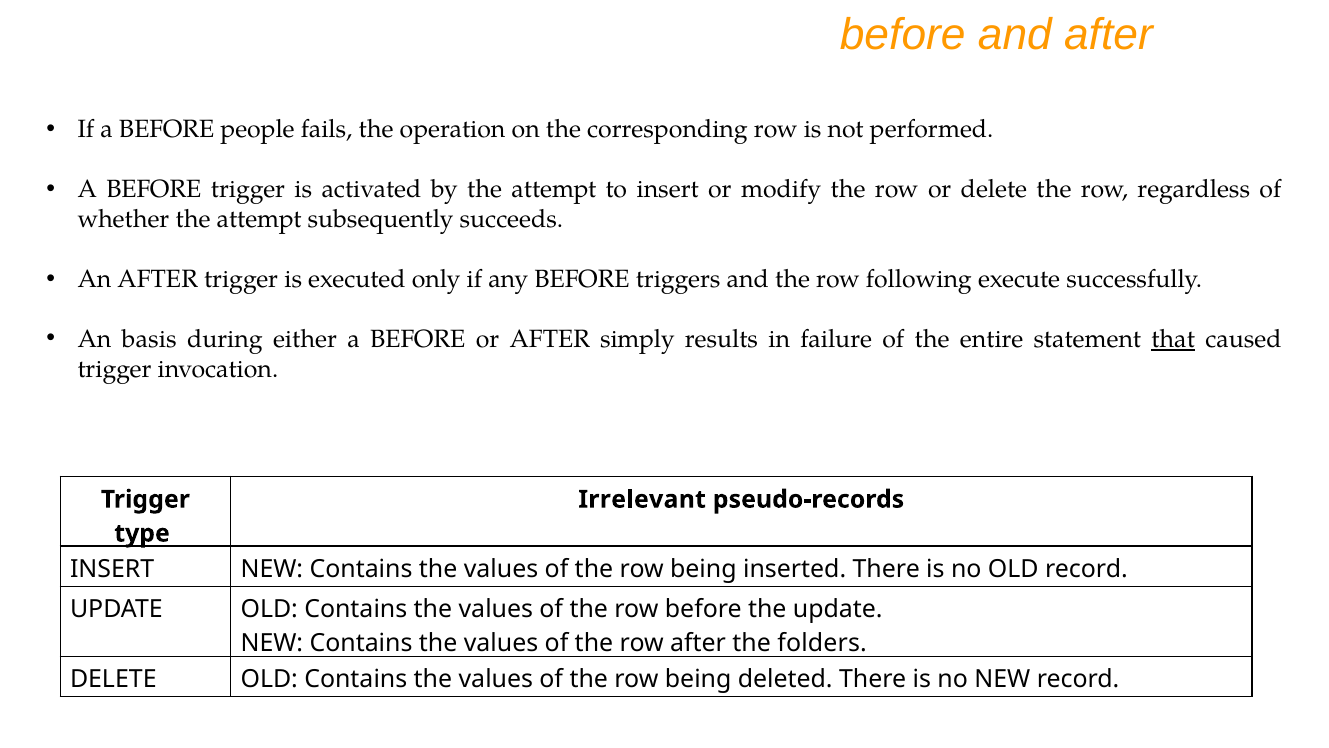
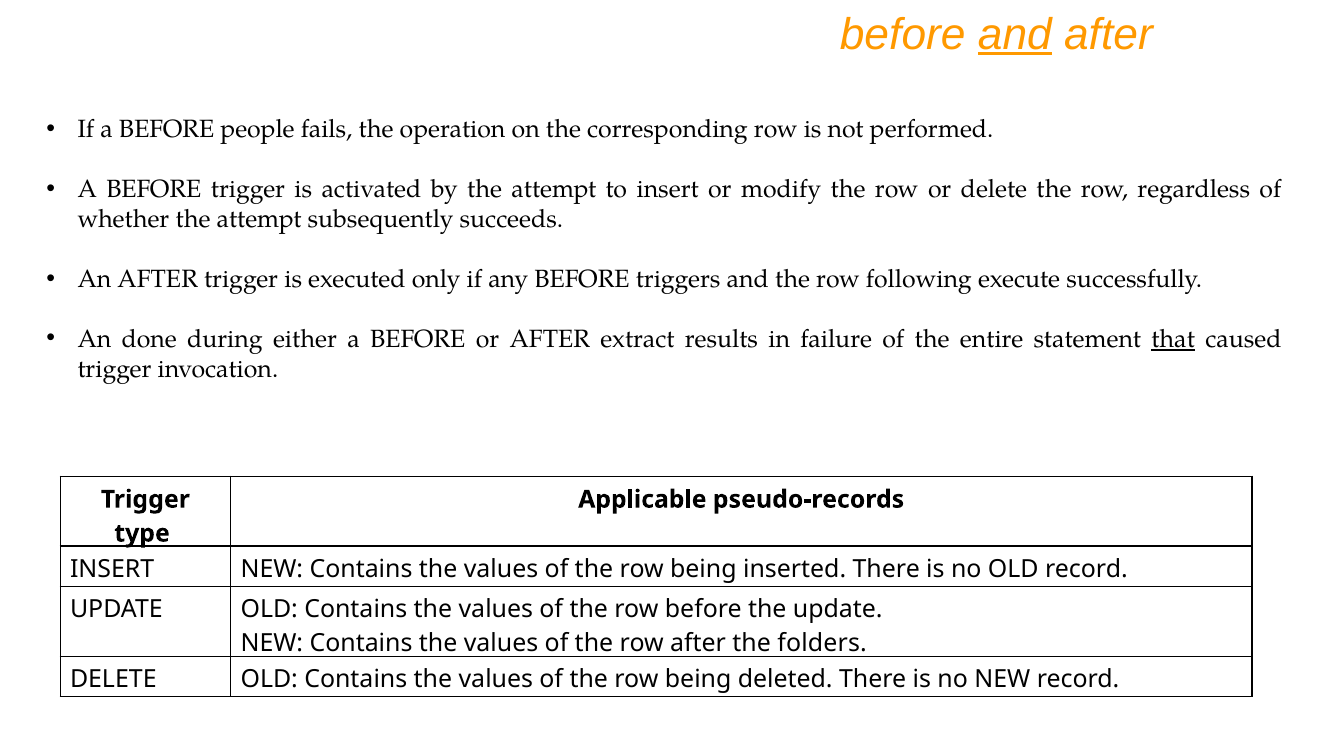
and underline: none -> present (1015, 35)
basis: basis -> done (149, 339)
simply: simply -> extract (637, 339)
Irrelevant: Irrelevant -> Applicable (642, 499)
